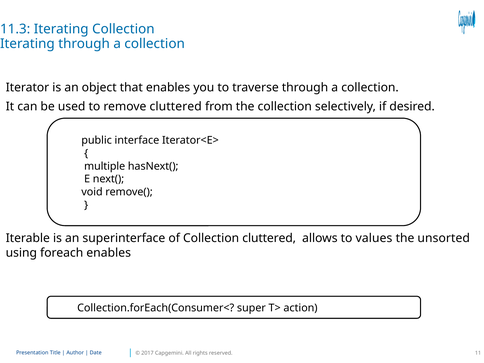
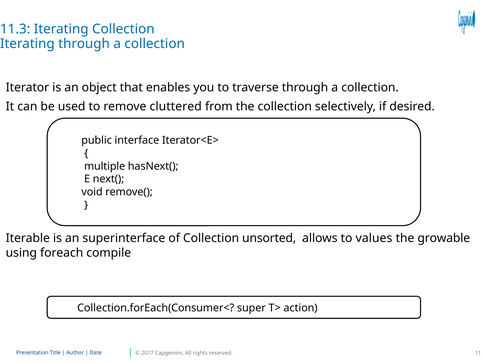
Collection cluttered: cluttered -> unsorted (269, 238)
unsorted: unsorted -> growable (444, 238)
foreach enables: enables -> compile (109, 253)
